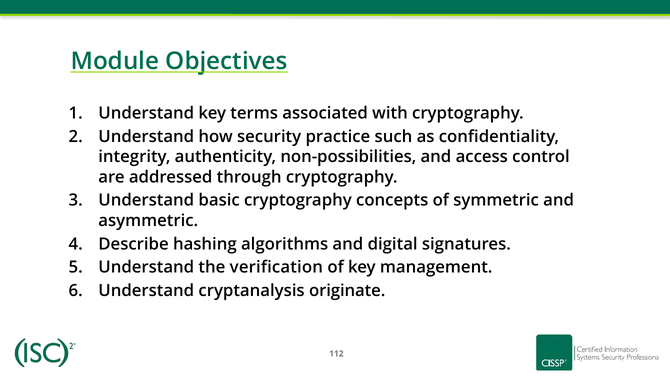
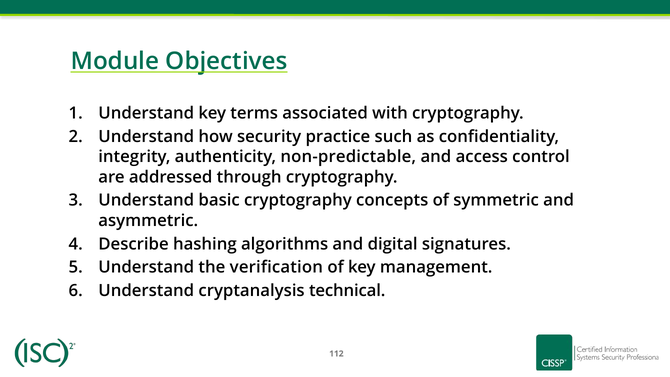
non-possibilities: non-possibilities -> non-predictable (348, 157)
originate: originate -> technical (347, 291)
